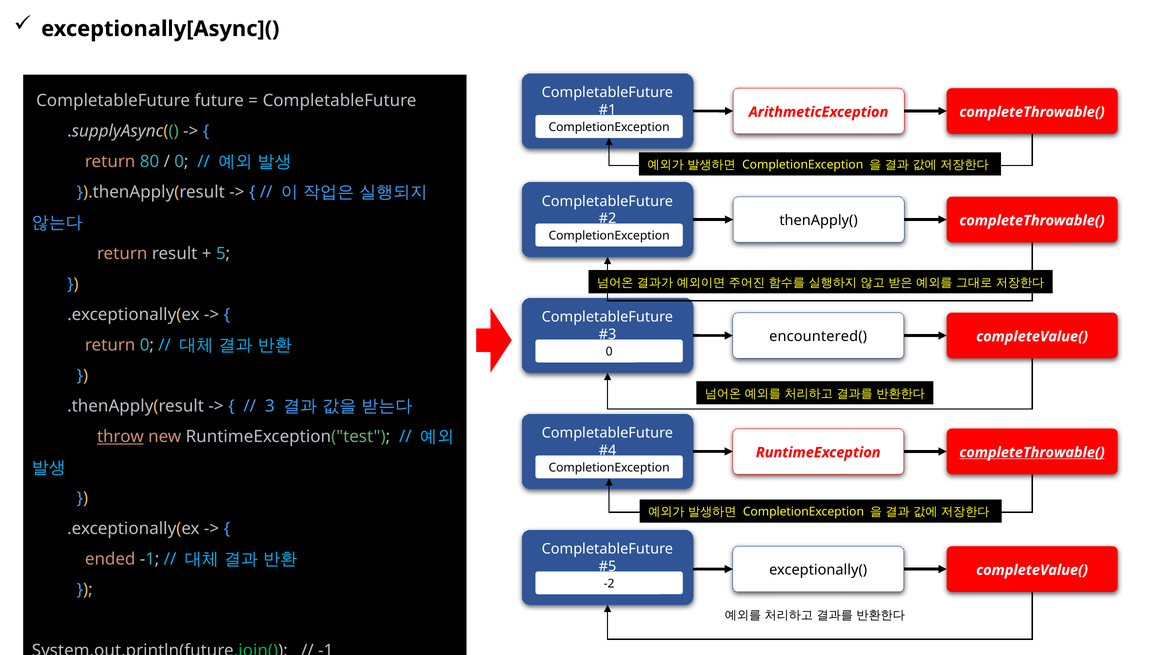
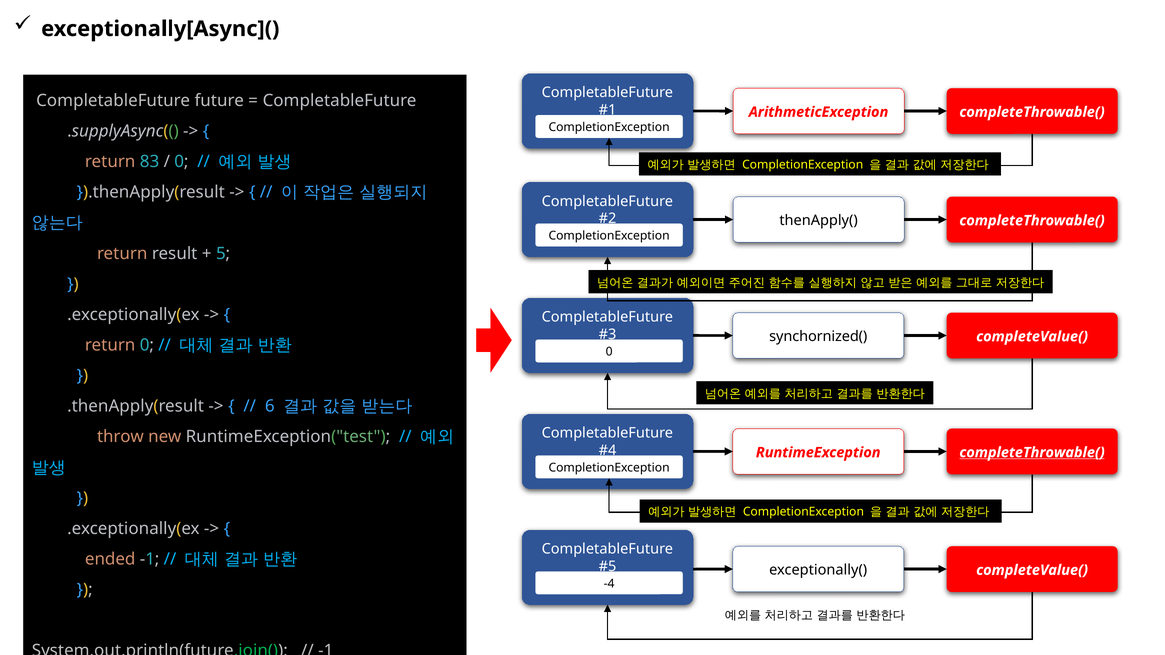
80: 80 -> 83 (150, 162)
encountered(: encountered( -> synchornized( (818, 337)
3: 3 -> 6 (270, 406)
throw underline: present -> none (120, 437)
-2: -2 -> -4 (609, 584)
